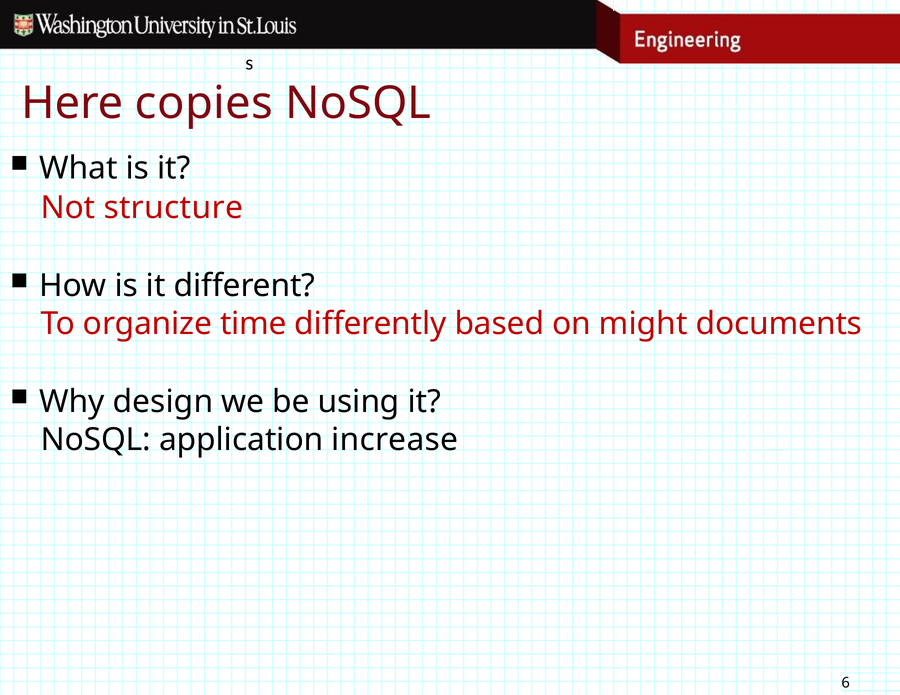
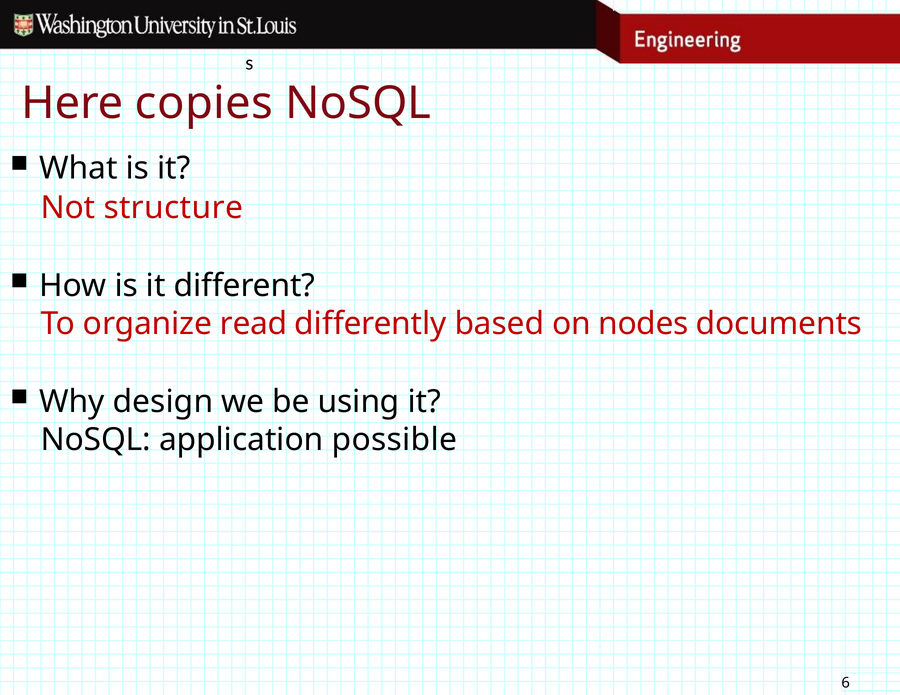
time: time -> read (254, 324)
might: might -> nodes (643, 324)
increase: increase -> possible (395, 440)
